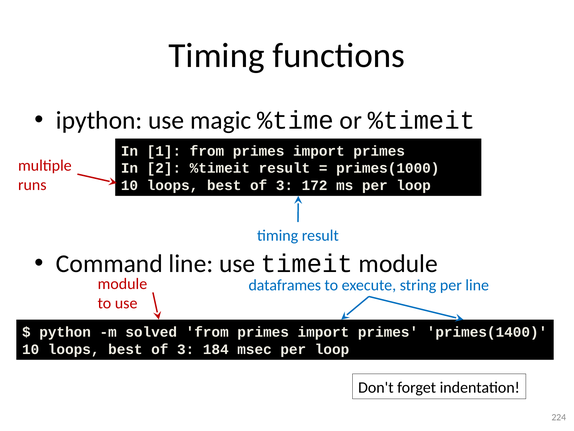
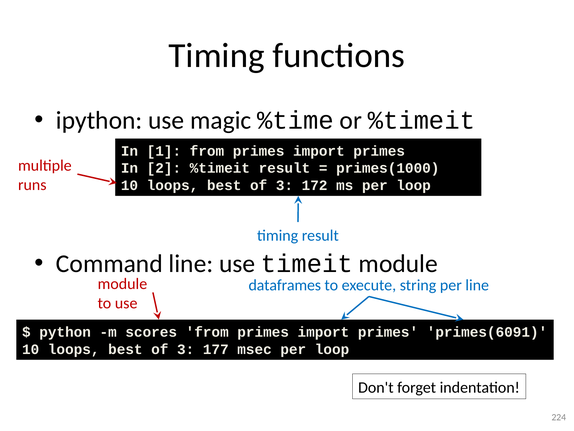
solved: solved -> scores (151, 332)
primes(1400: primes(1400 -> primes(6091 (487, 332)
184: 184 -> 177 (216, 349)
